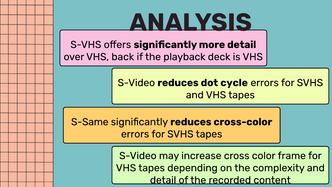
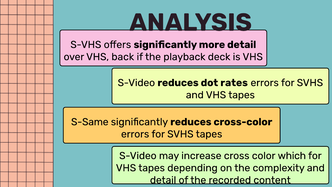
cycle: cycle -> rates (234, 83)
frame: frame -> which (292, 156)
